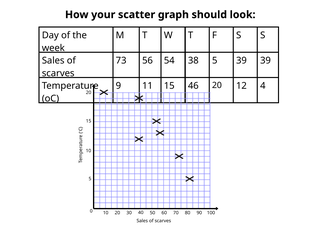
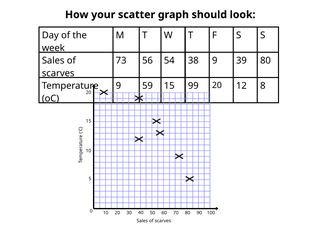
38 5: 5 -> 9 (215, 61)
39 39: 39 -> 80 (266, 61)
11: 11 -> 59 (147, 86)
46: 46 -> 99 (193, 86)
4: 4 -> 8 (263, 86)
